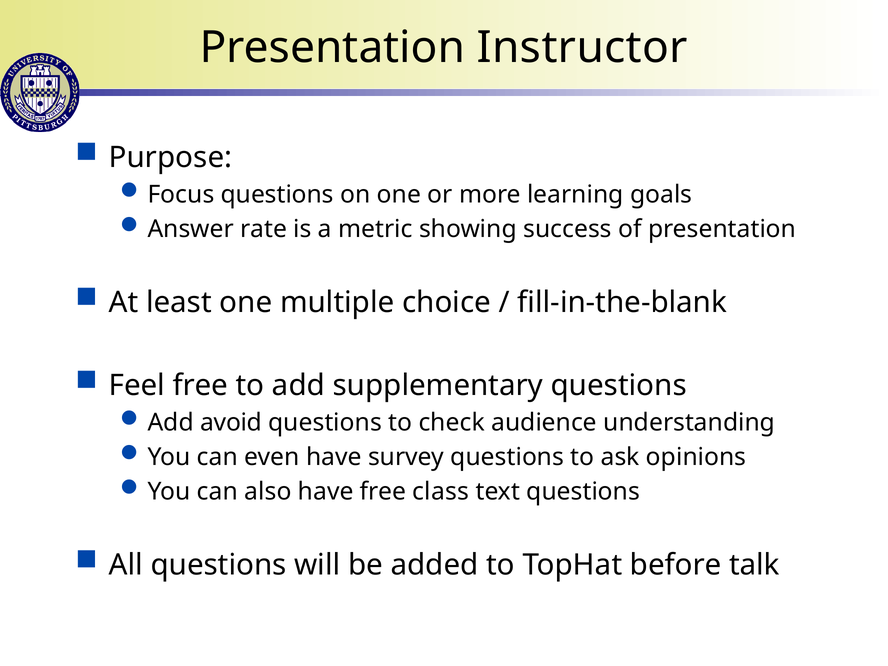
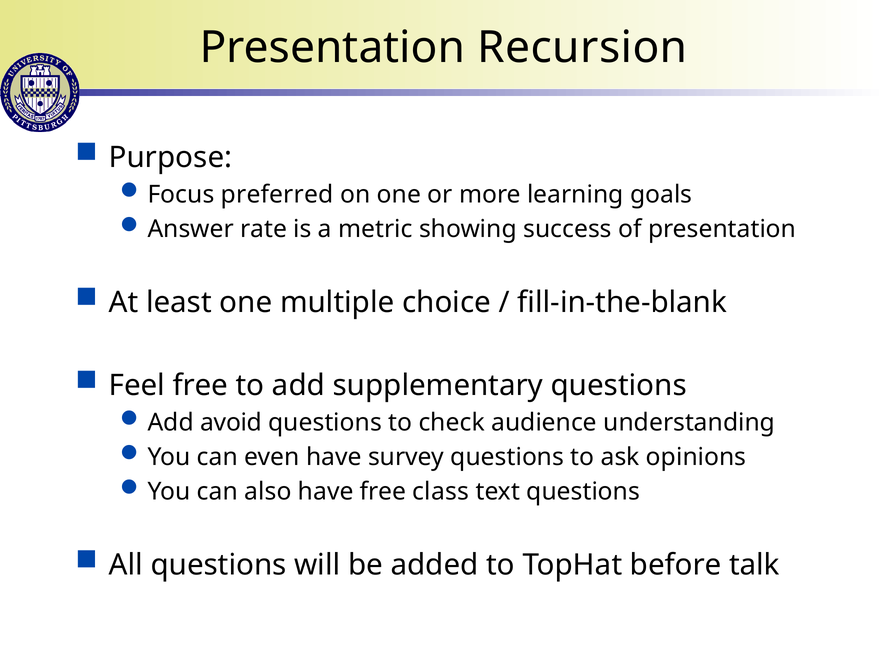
Instructor: Instructor -> Recursion (582, 47)
Focus questions: questions -> preferred (277, 195)
